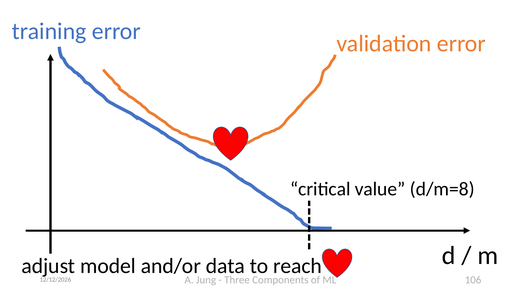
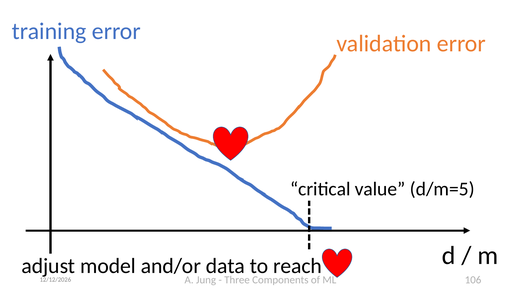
d/m=8: d/m=8 -> d/m=5 (442, 189)
